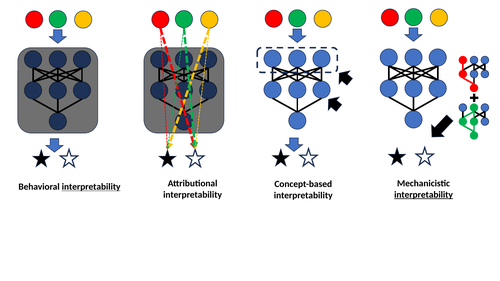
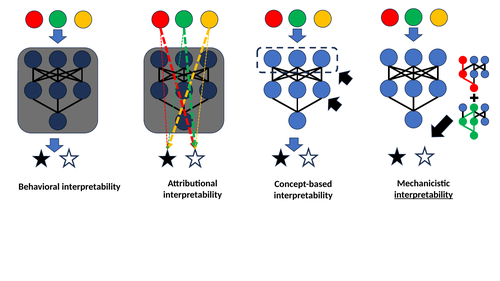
interpretability underline: present -> none (91, 187)
